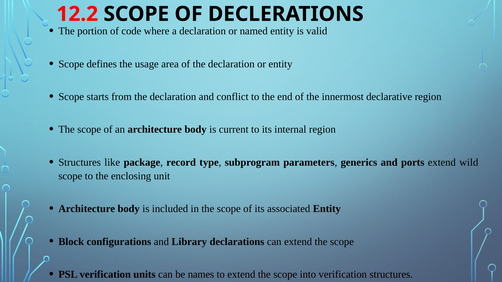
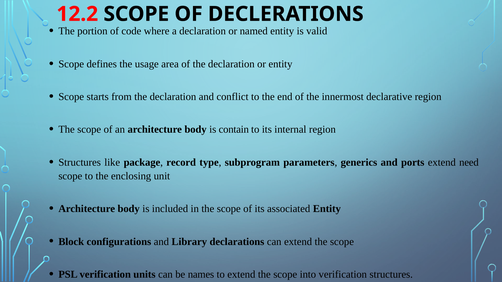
current: current -> contain (234, 130)
wild: wild -> need (469, 162)
